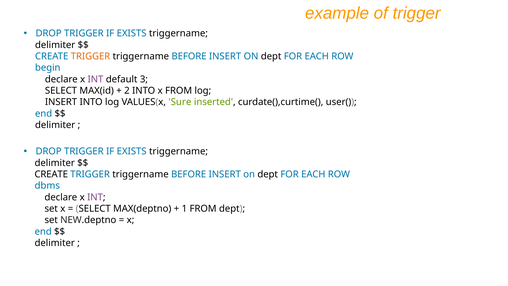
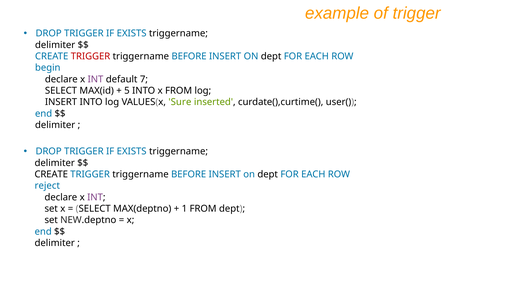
TRIGGER colour: orange -> red (91, 56)
3: 3 -> 7 (144, 79)
2: 2 -> 5 (127, 91)
dbms: dbms -> reject (47, 186)
